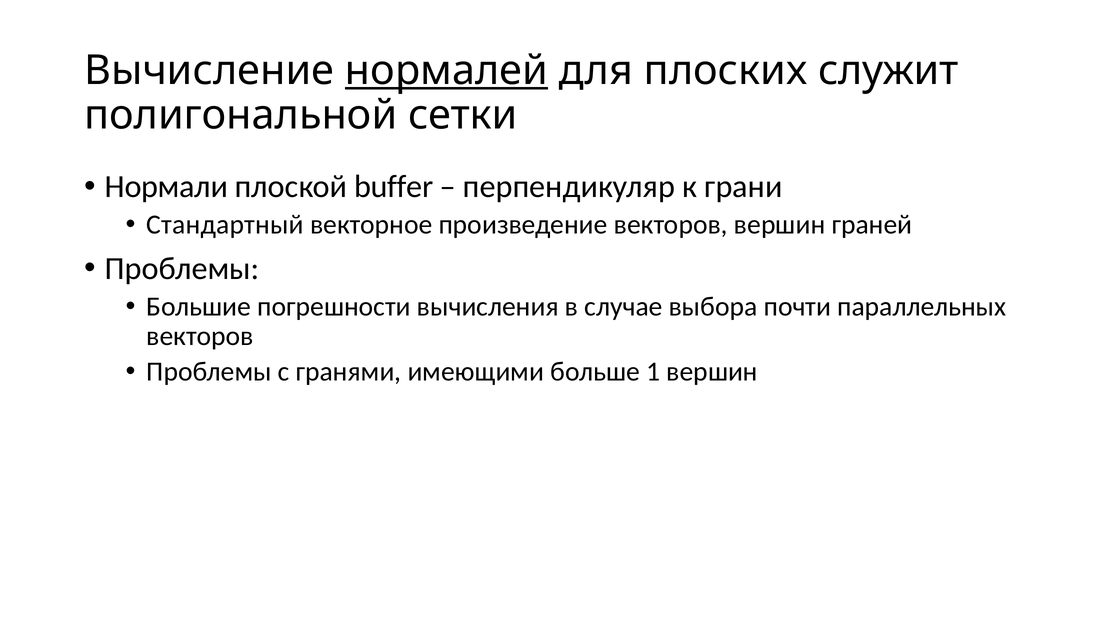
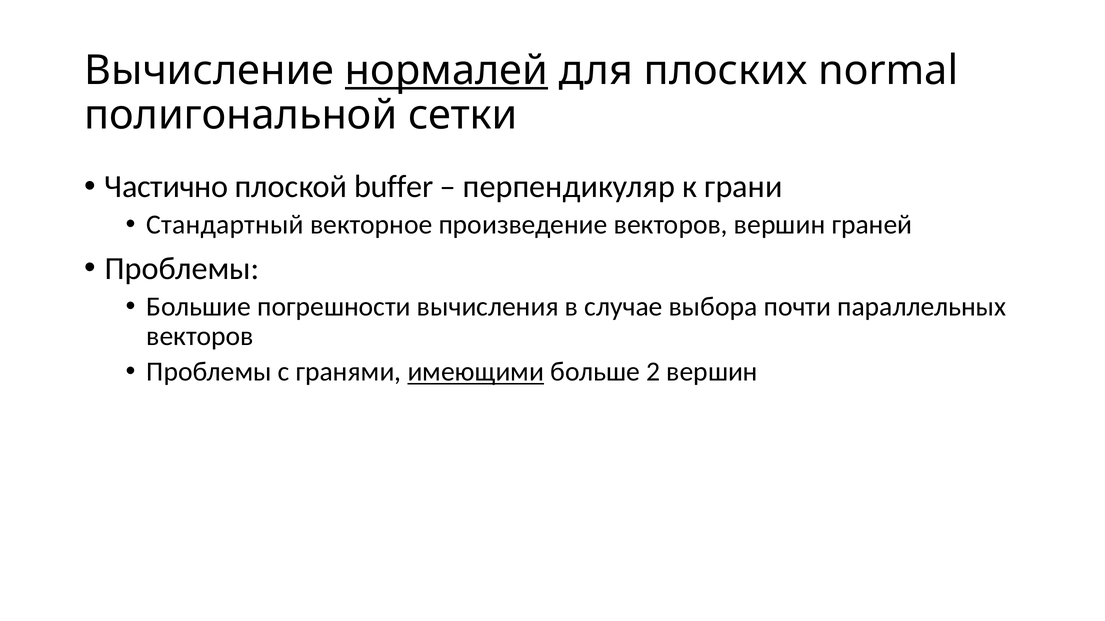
служит: служит -> normal (888, 70)
Нормали: Нормали -> Частично (166, 187)
имеющими underline: none -> present (476, 372)
1: 1 -> 2 (653, 372)
